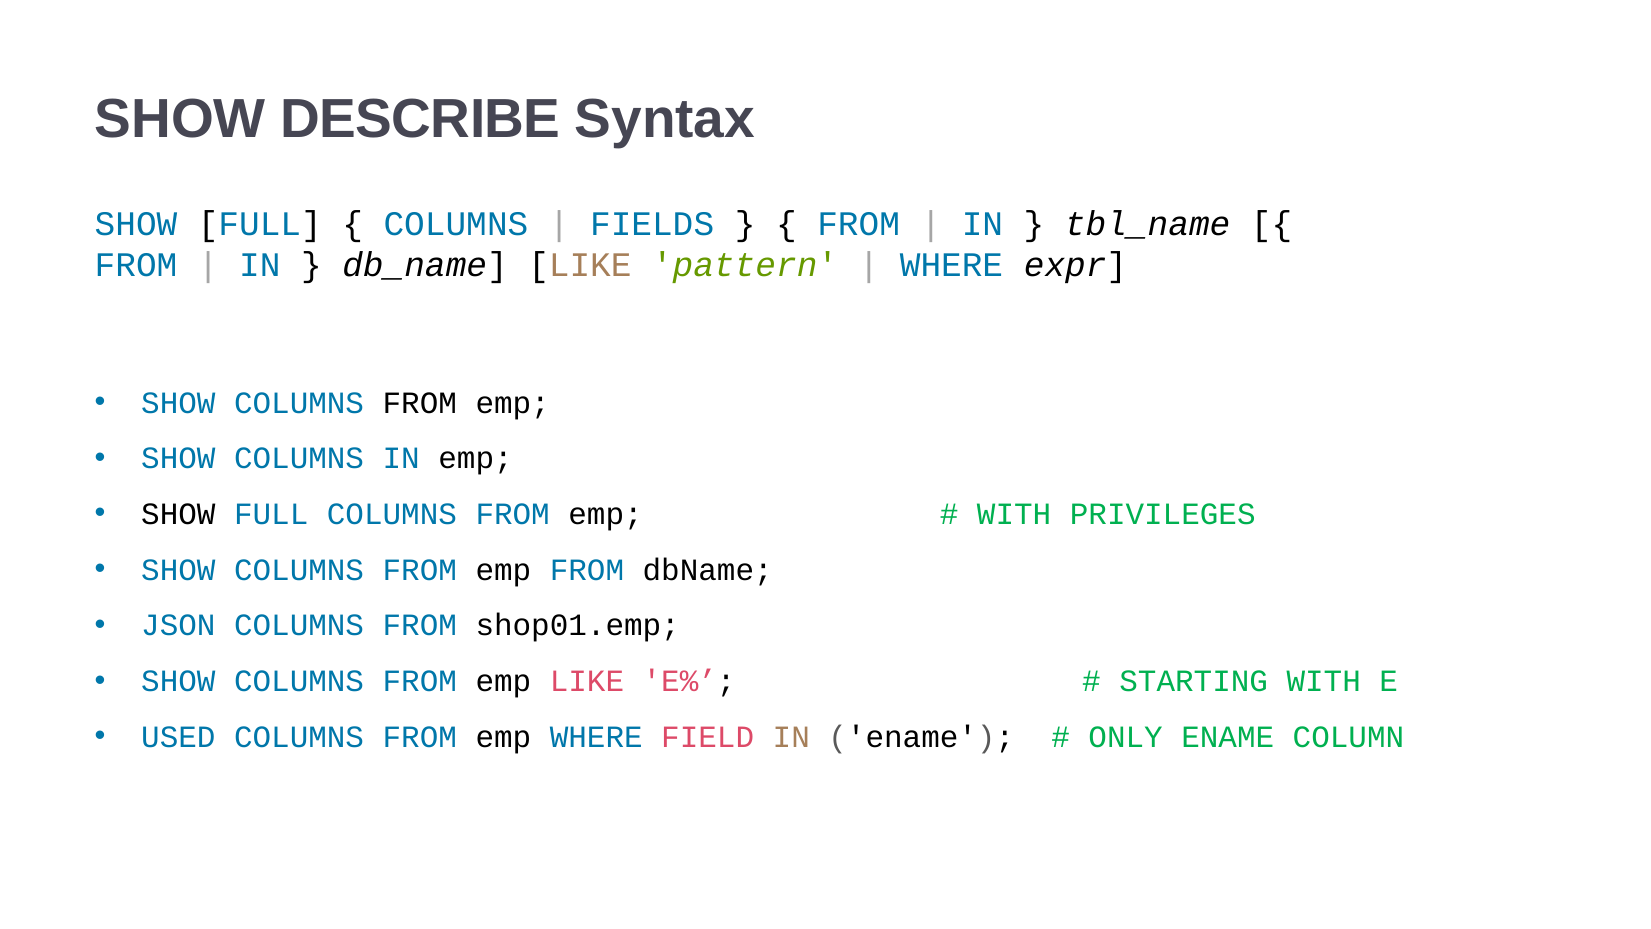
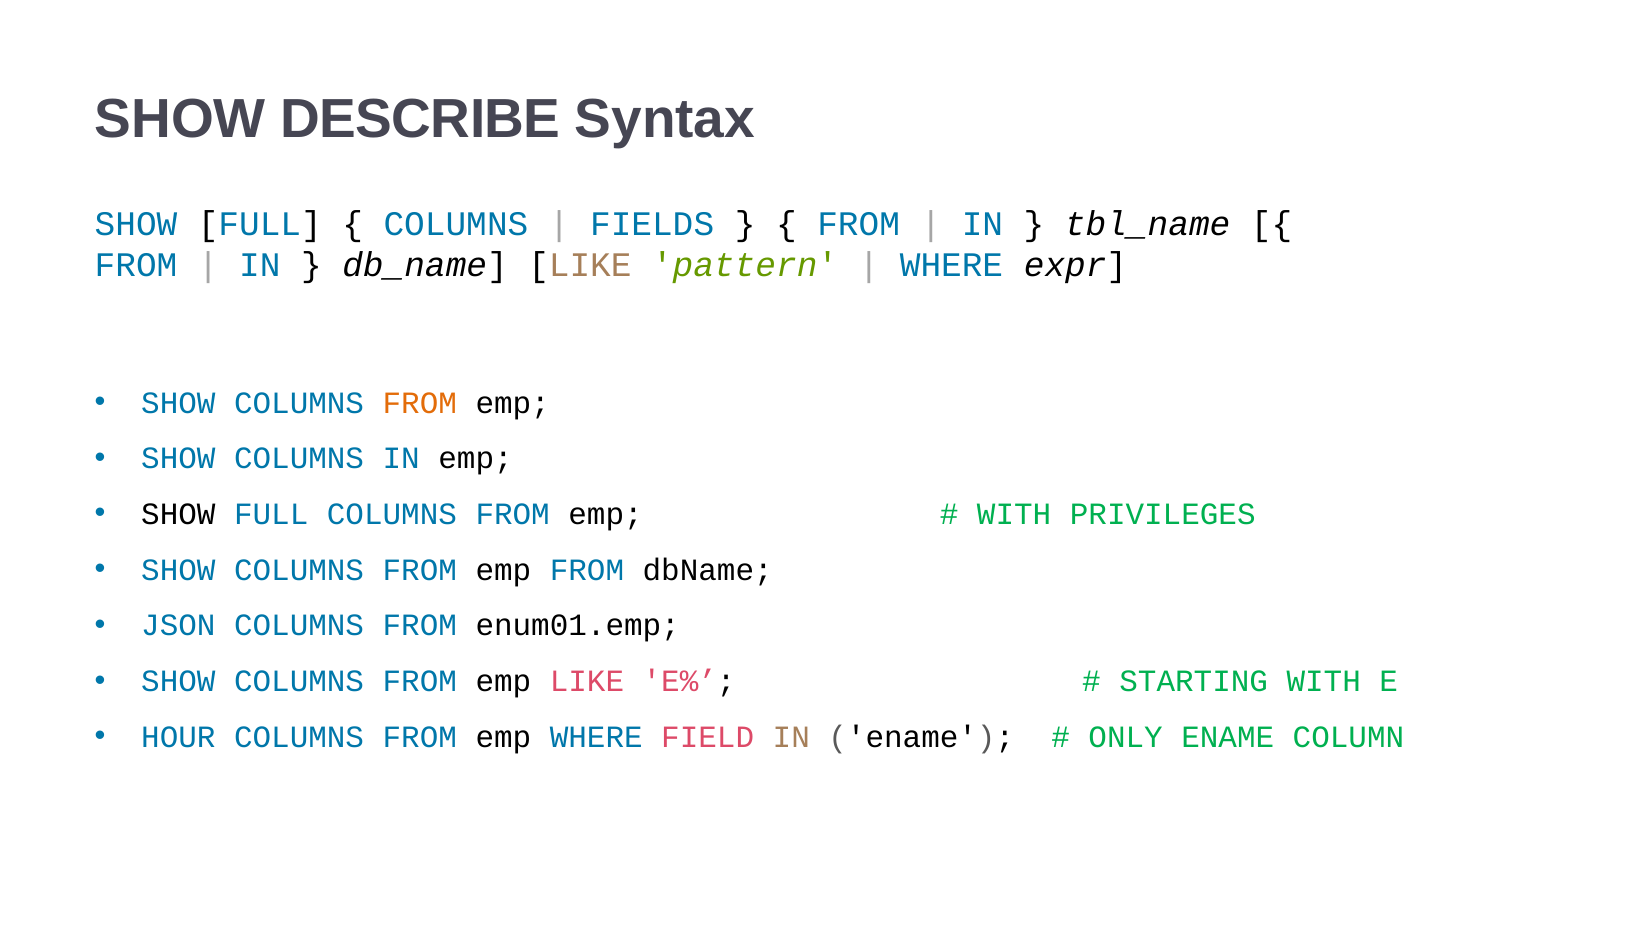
FROM colour: black -> orange (420, 403)
shop01.emp: shop01.emp -> enum01.emp (578, 626)
USED: USED -> HOUR (178, 737)
